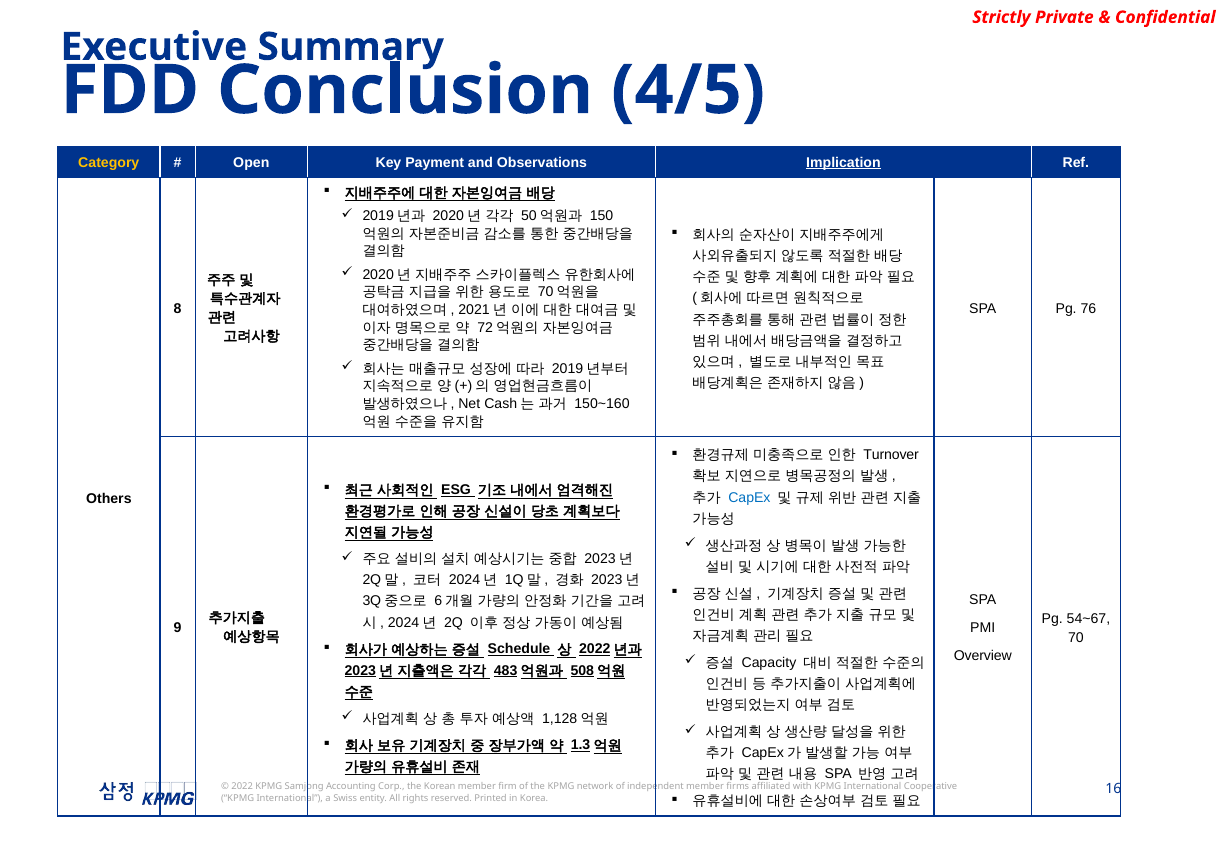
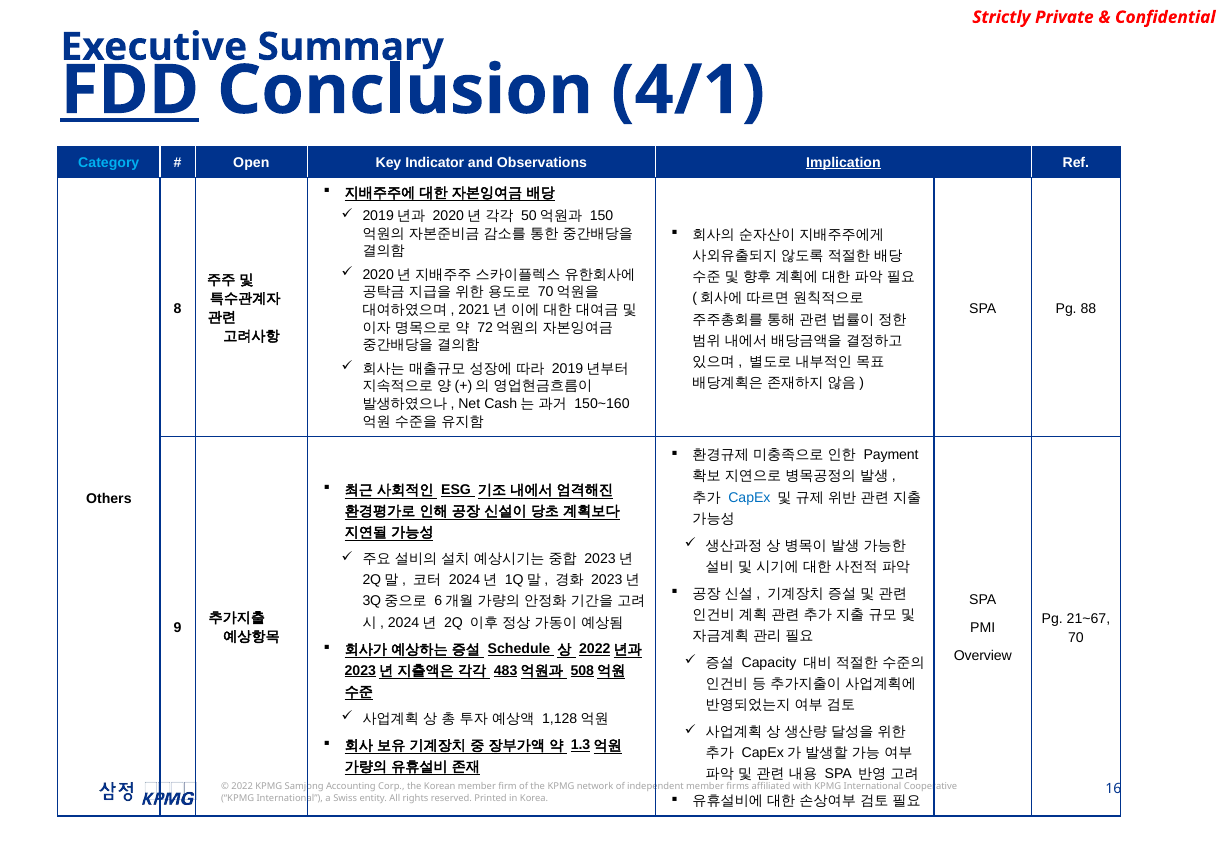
FDD underline: none -> present (130, 90)
4/5: 4/5 -> 4/1 (688, 90)
Category colour: yellow -> light blue (109, 162)
Payment: Payment -> Indicator (435, 162)
76: 76 -> 88 (1088, 309)
Turnover: Turnover -> Payment (891, 455)
54~67: 54~67 -> 21~67 (1088, 619)
